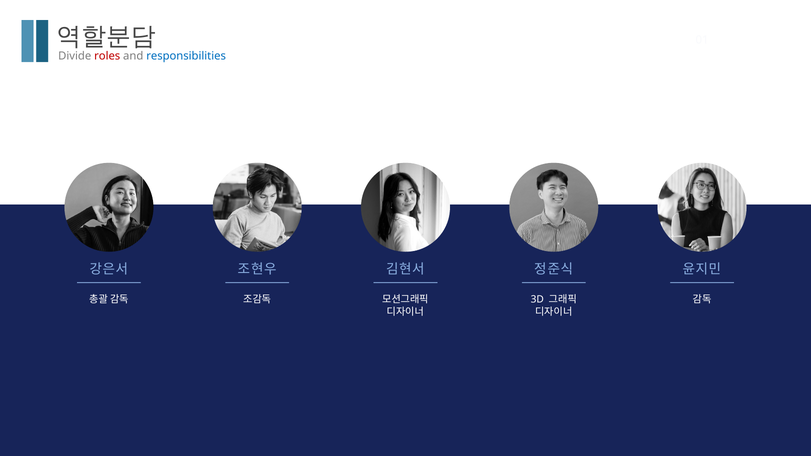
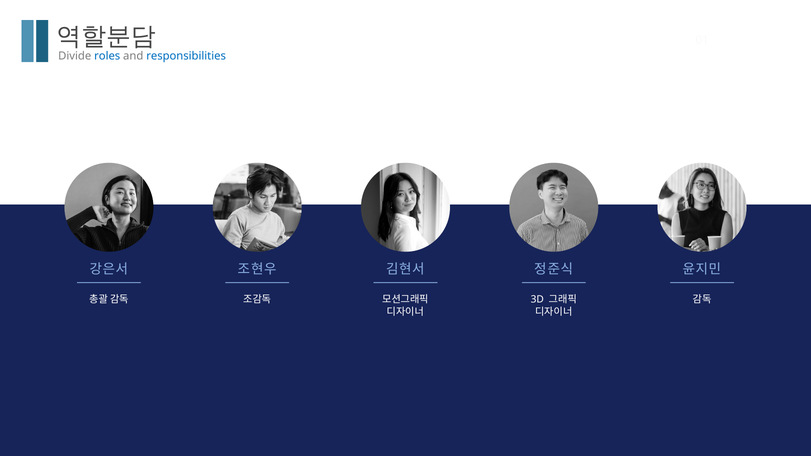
roles colour: red -> blue (107, 56)
